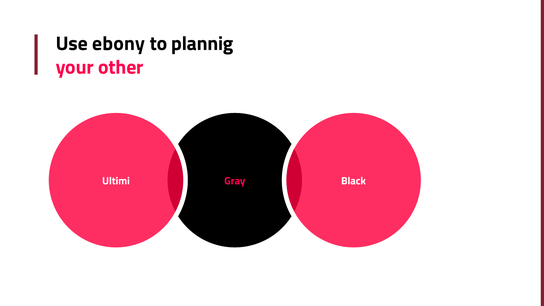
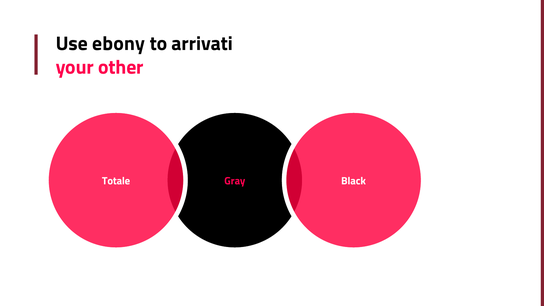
plannig: plannig -> arrivati (202, 44)
Ultimi: Ultimi -> Totale (116, 181)
